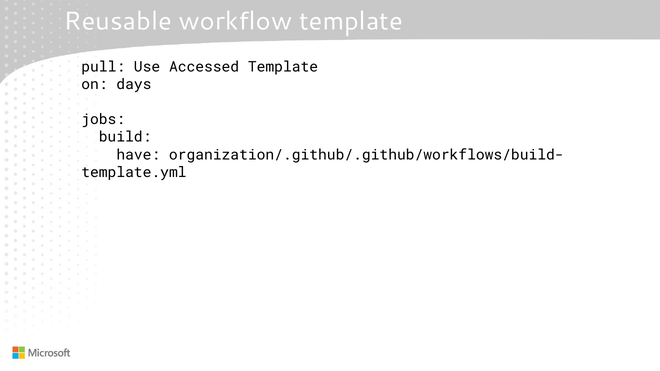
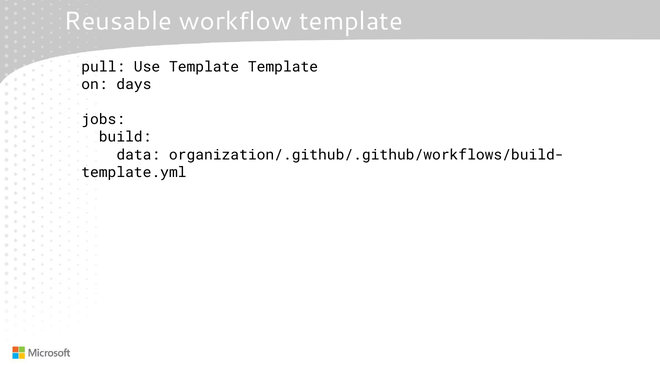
Use Accessed: Accessed -> Template (204, 67)
have: have -> data (138, 155)
